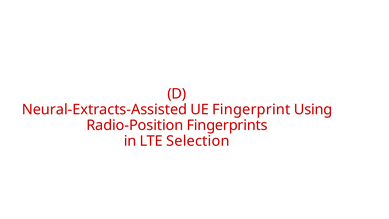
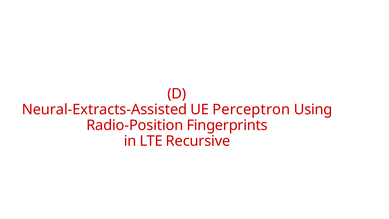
Fingerprint: Fingerprint -> Perceptron (251, 109)
Selection: Selection -> Recursive (198, 141)
